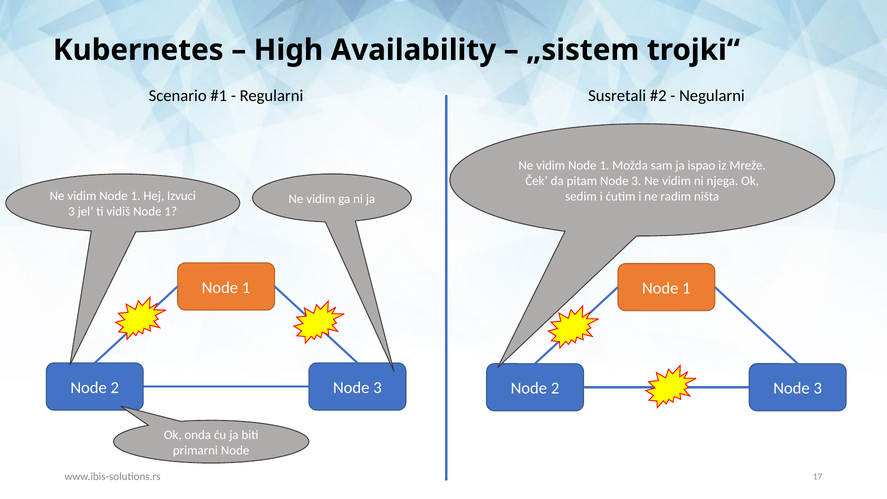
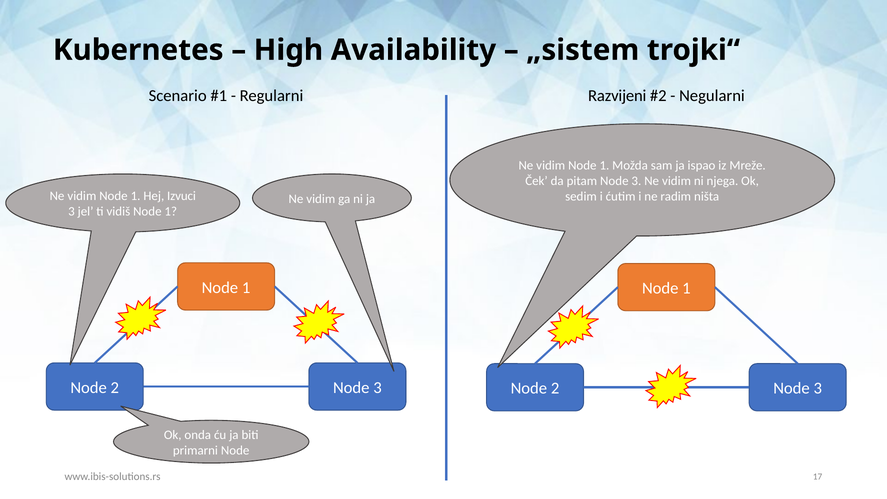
Susretali: Susretali -> Razvijeni (617, 96)
